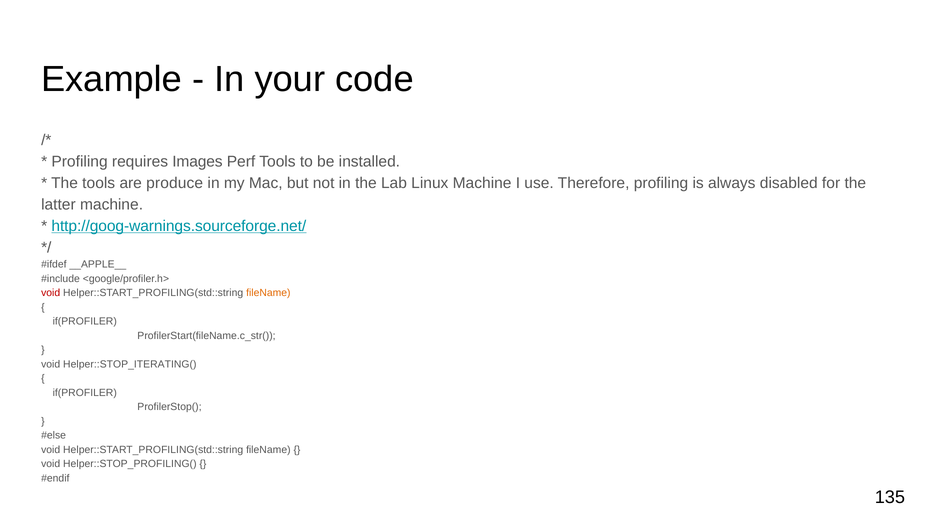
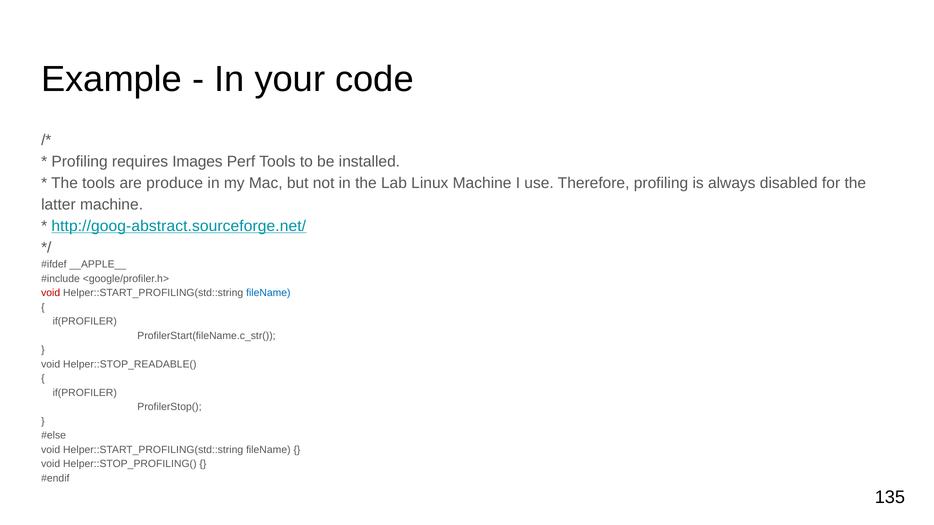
http://goog-warnings.sourceforge.net/: http://goog-warnings.sourceforge.net/ -> http://goog-abstract.sourceforge.net/ (179, 226)
fileName colour: orange -> blue (268, 293)
Helper::STOP_ITERATING(: Helper::STOP_ITERATING( -> Helper::STOP_READABLE( (130, 365)
